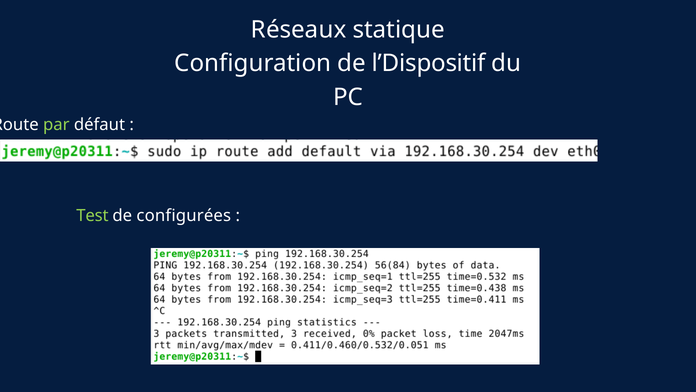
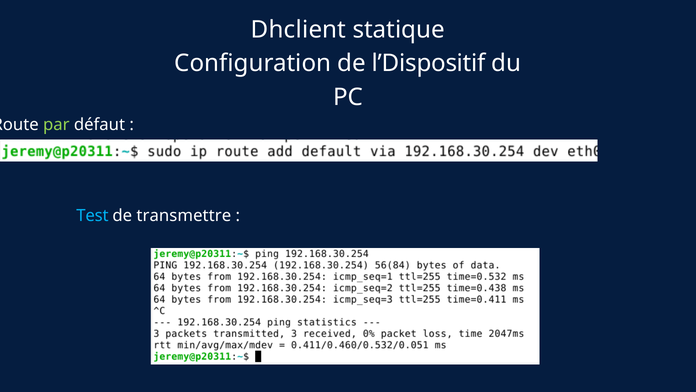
Réseaux: Réseaux -> Dhclient (299, 30)
Test colour: light green -> light blue (92, 216)
configurées: configurées -> transmettre (184, 216)
